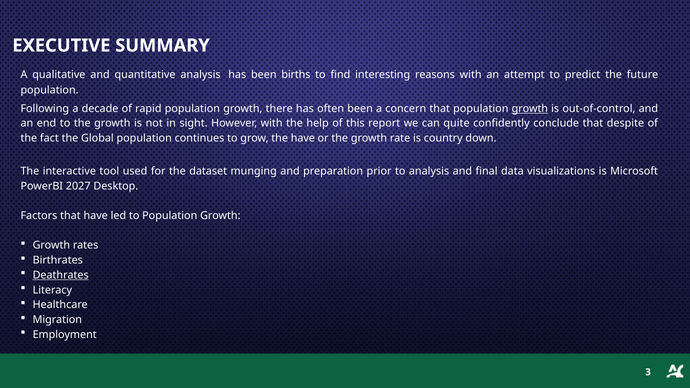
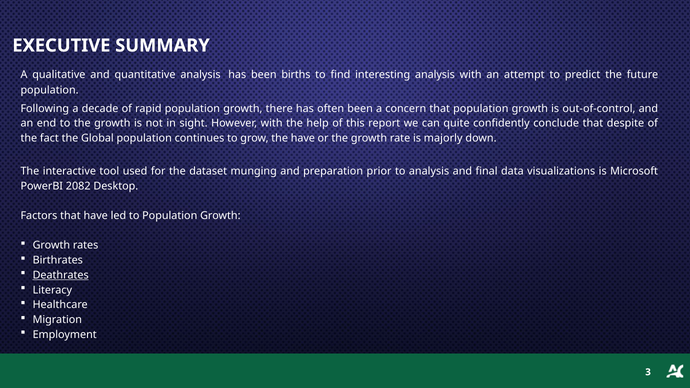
interesting reasons: reasons -> analysis (435, 75)
growth underline: present -> none (530, 108)
country: country -> majorly (443, 138)
2027: 2027 -> 2082 (78, 186)
